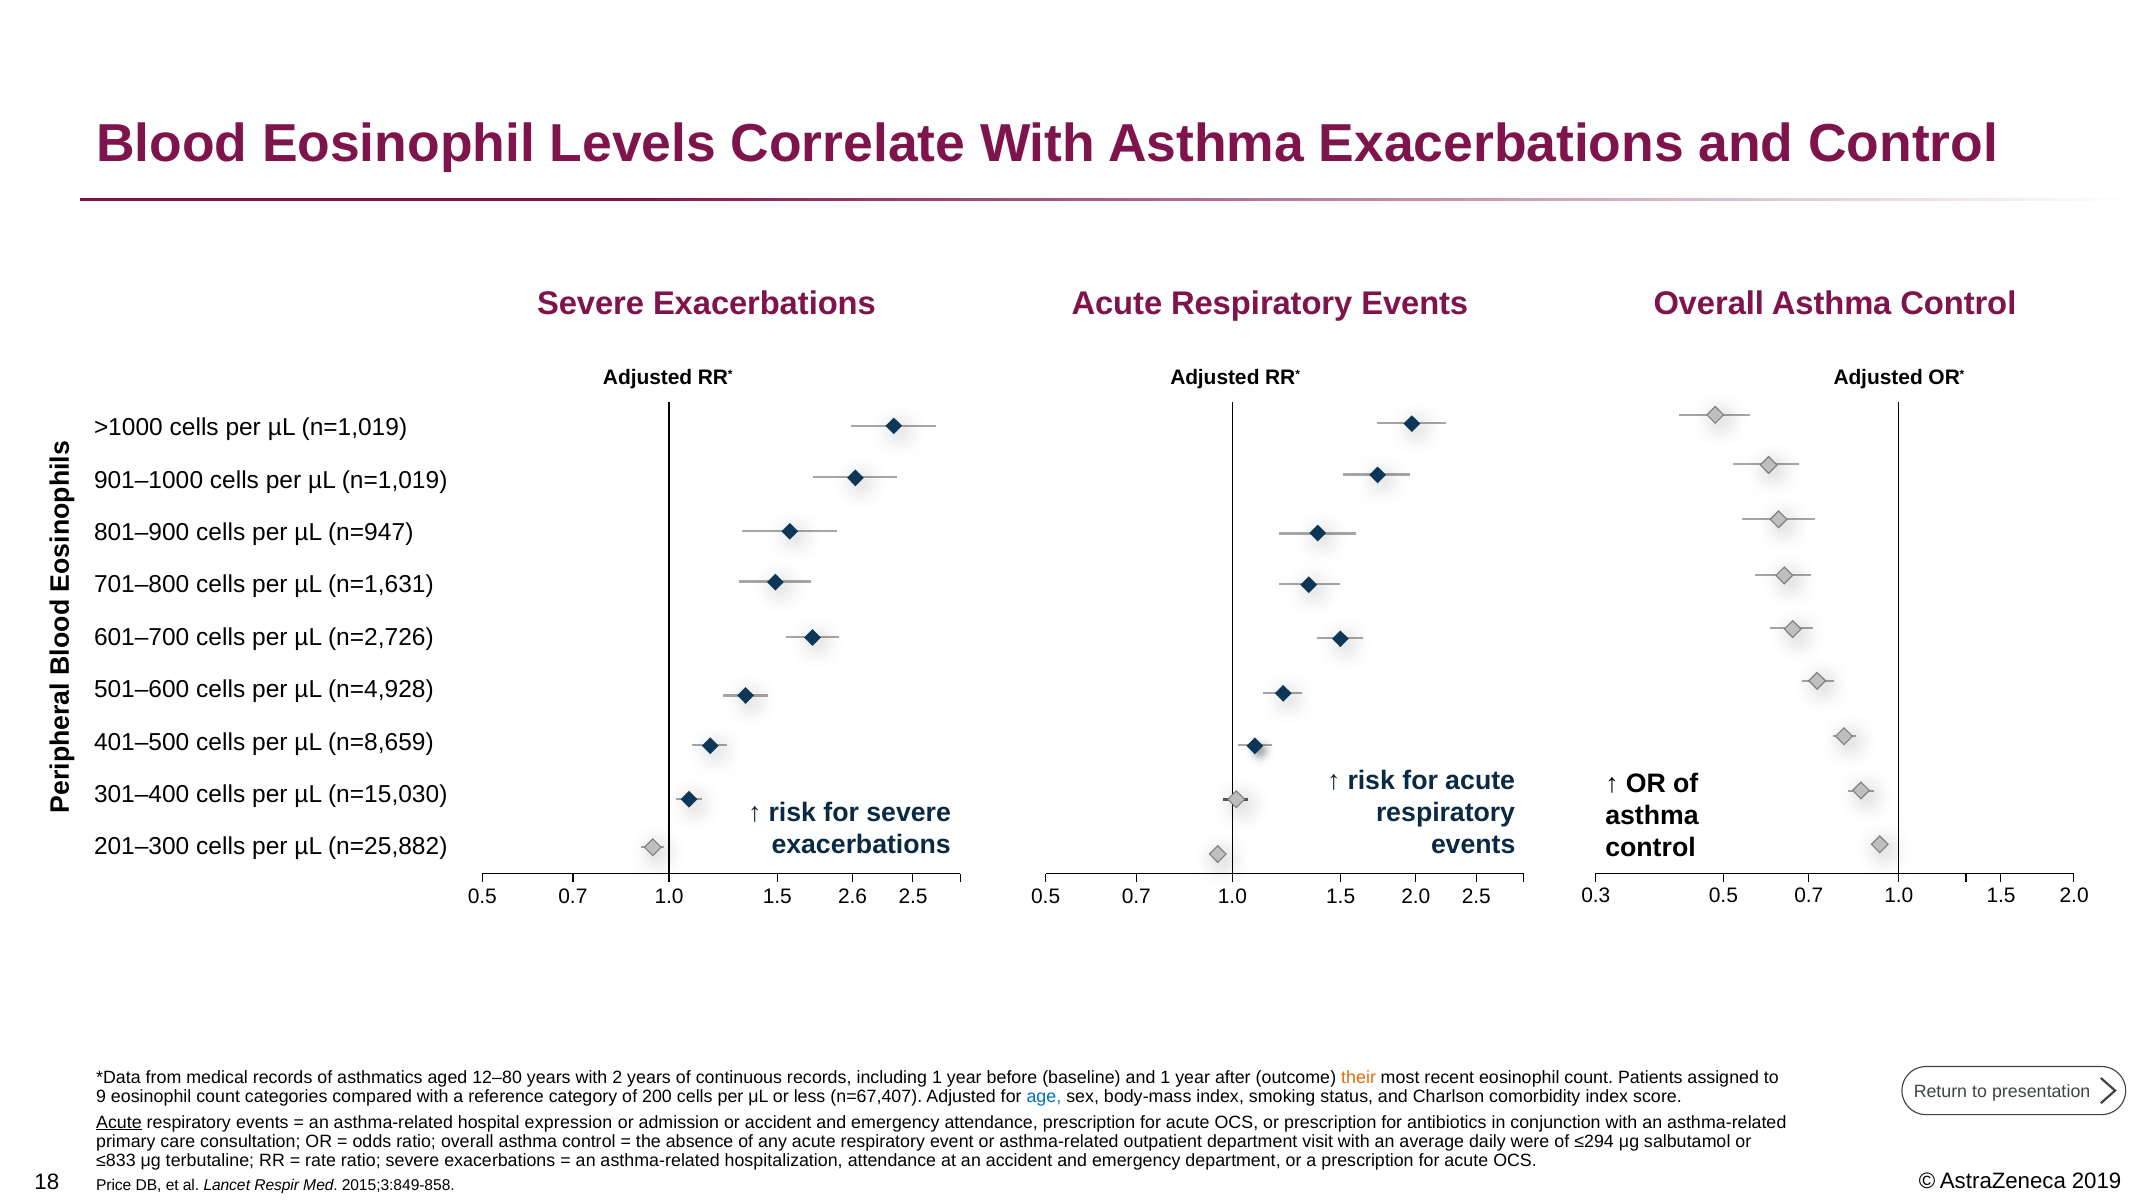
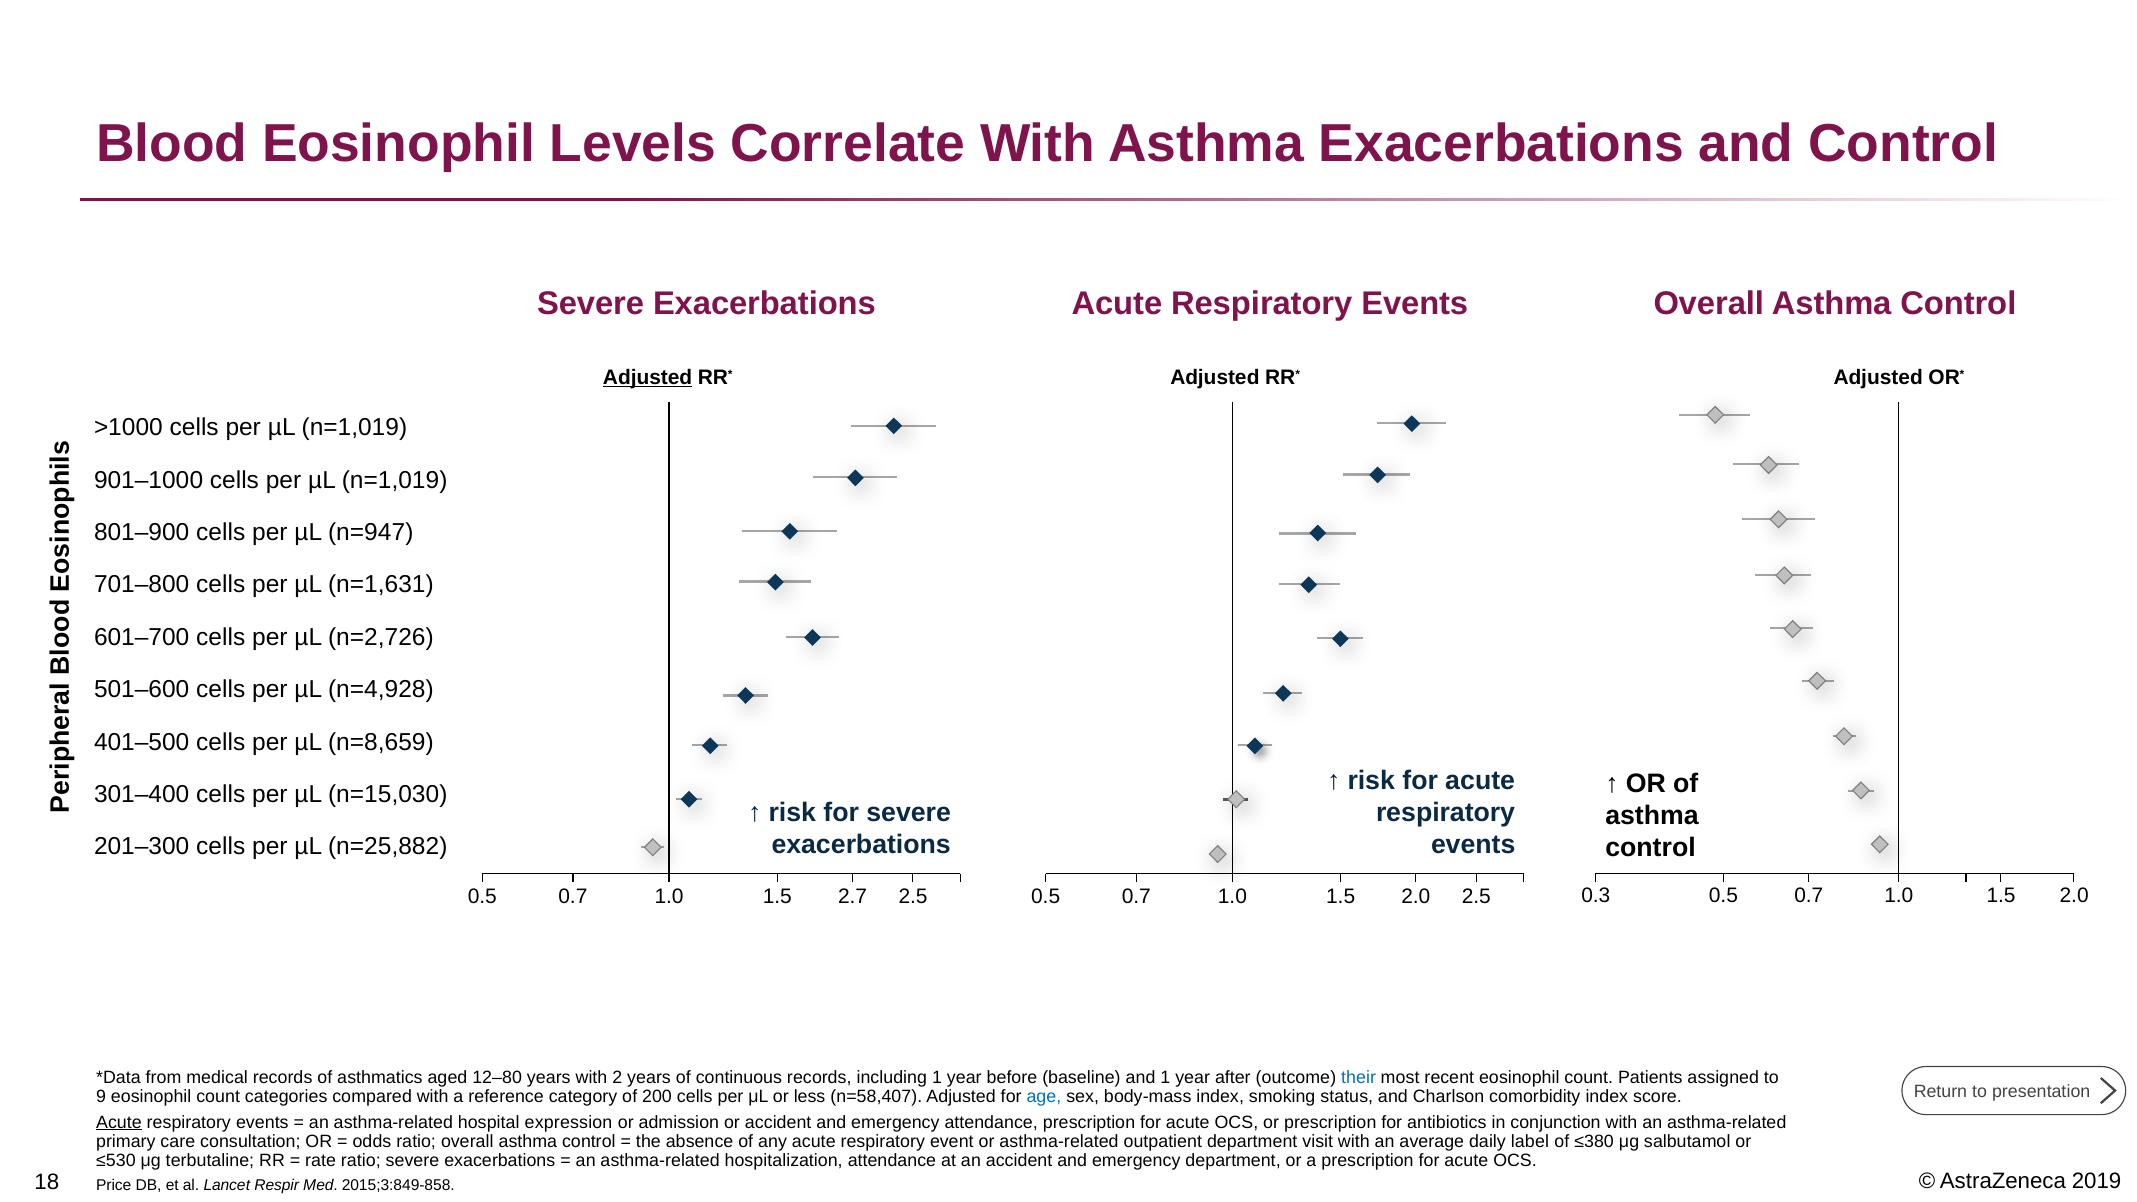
Adjusted underline: none -> present (648, 378)
2.6: 2.6 -> 2.7 (853, 896)
their colour: orange -> blue (1359, 1077)
n=67,407: n=67,407 -> n=58,407 (876, 1096)
were: were -> label (1530, 1141)
≤294: ≤294 -> ≤380 (1594, 1141)
≤833: ≤833 -> ≤530 (116, 1161)
